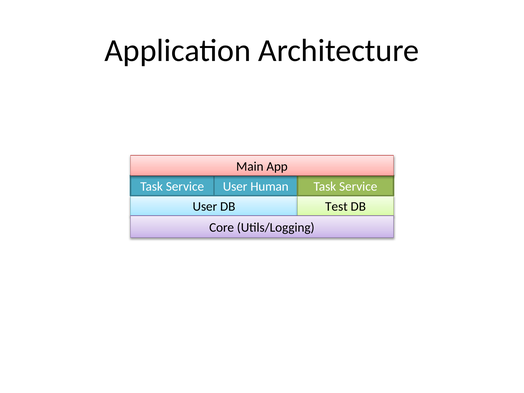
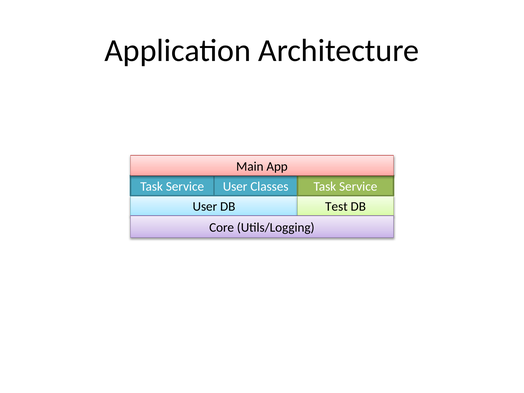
Human: Human -> Classes (269, 186)
